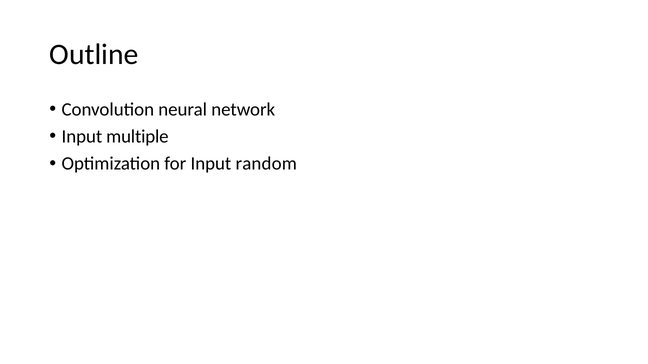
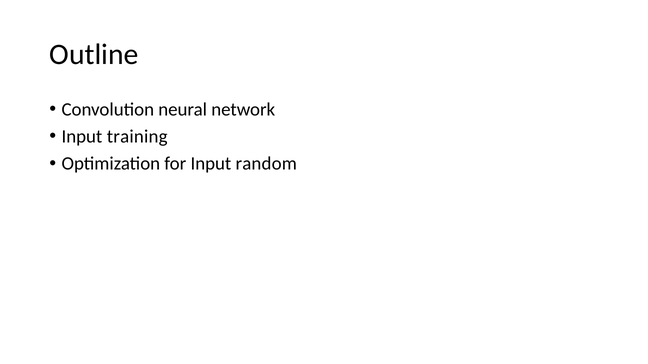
multiple: multiple -> training (137, 137)
